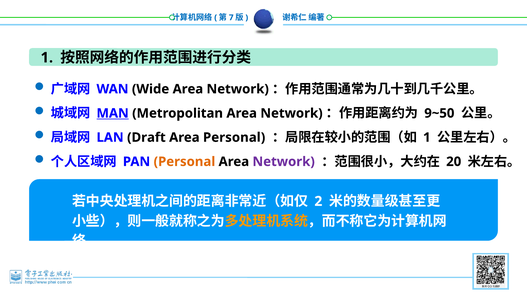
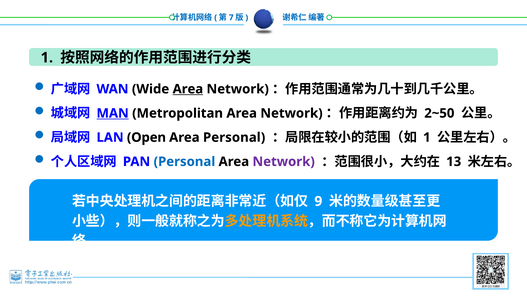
Area underline: none -> present (188, 89)
9~50: 9~50 -> 2~50 (439, 113)
Draft: Draft -> Open (146, 137)
Personal colour: orange -> blue (184, 161)
20: 20 -> 13 (454, 161)
2: 2 -> 9 (318, 201)
